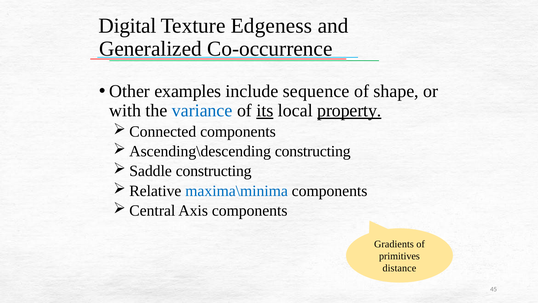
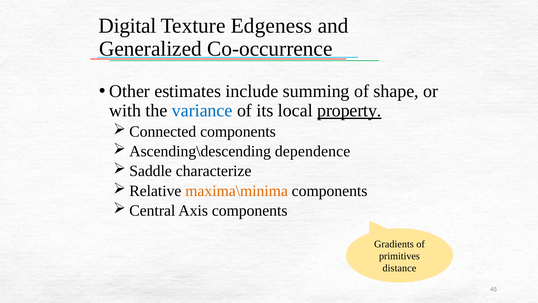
examples: examples -> estimates (188, 91)
sequence: sequence -> summing (316, 91)
its underline: present -> none (265, 111)
constructing: constructing -> dependence (313, 151)
constructing: constructing -> characterize (214, 171)
maxima\minima colour: blue -> orange (237, 191)
